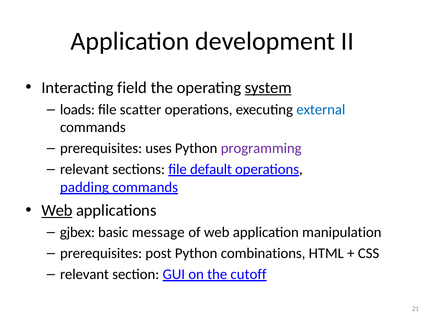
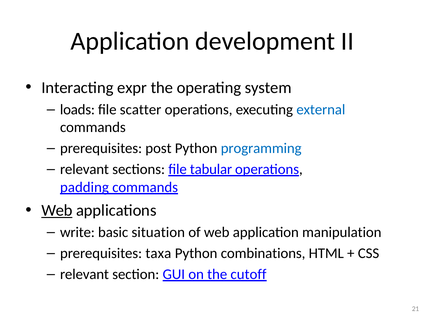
field: field -> expr (132, 88)
system underline: present -> none (268, 88)
uses: uses -> post (158, 148)
programming colour: purple -> blue (261, 148)
default: default -> tabular (211, 169)
gjbex: gjbex -> write (77, 232)
message: message -> situation (158, 232)
post: post -> taxa (158, 253)
